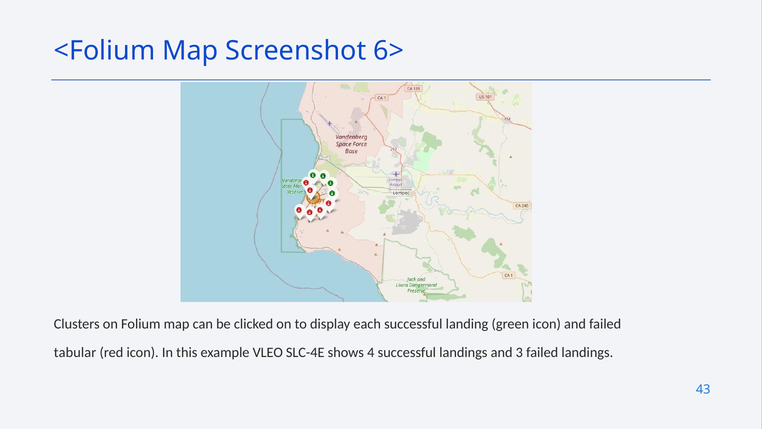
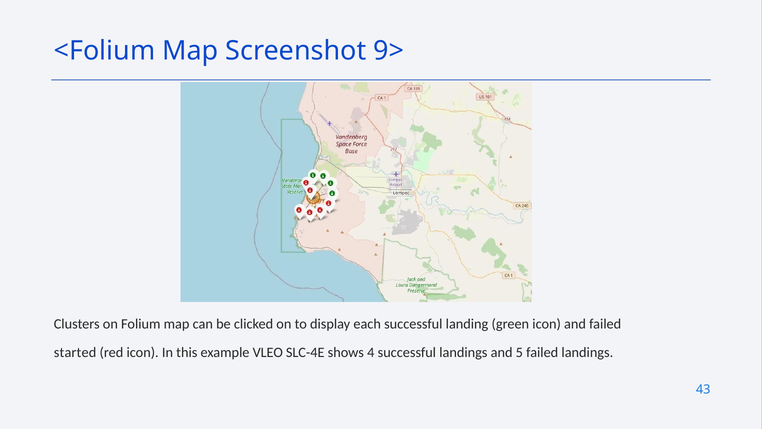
6>: 6> -> 9> (389, 51)
tabular: tabular -> started (75, 352)
3: 3 -> 5 (519, 352)
